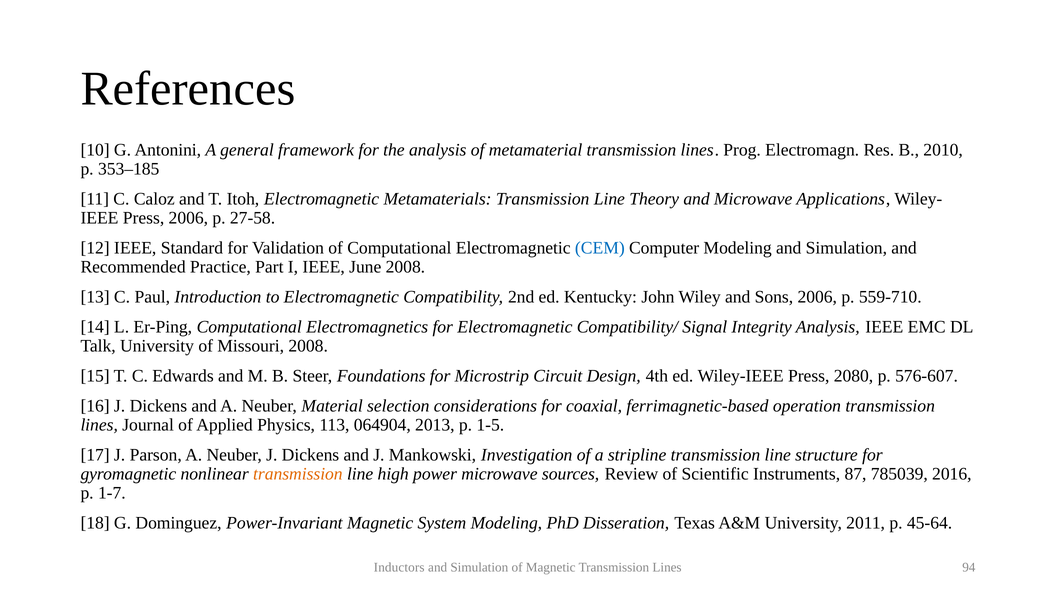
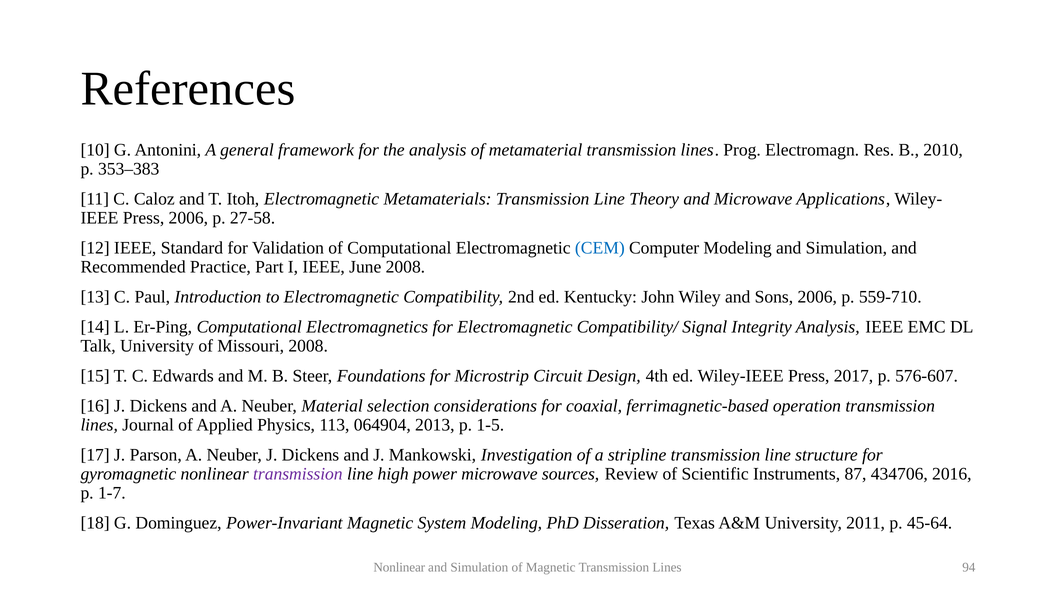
353–185: 353–185 -> 353–383 (129, 169)
2080: 2080 -> 2017 (854, 376)
transmission colour: orange -> purple (298, 474)
785039: 785039 -> 434706 (899, 474)
Inductors: Inductors -> Nonlinear (399, 567)
